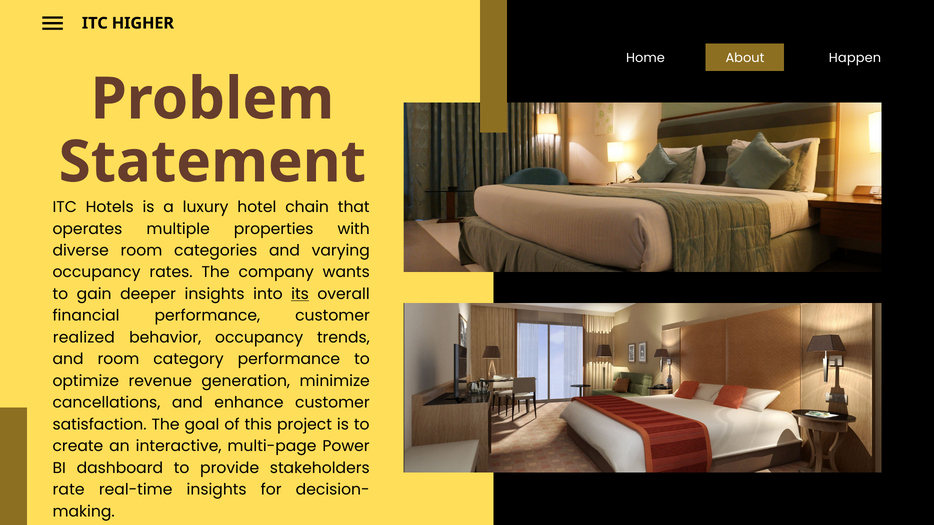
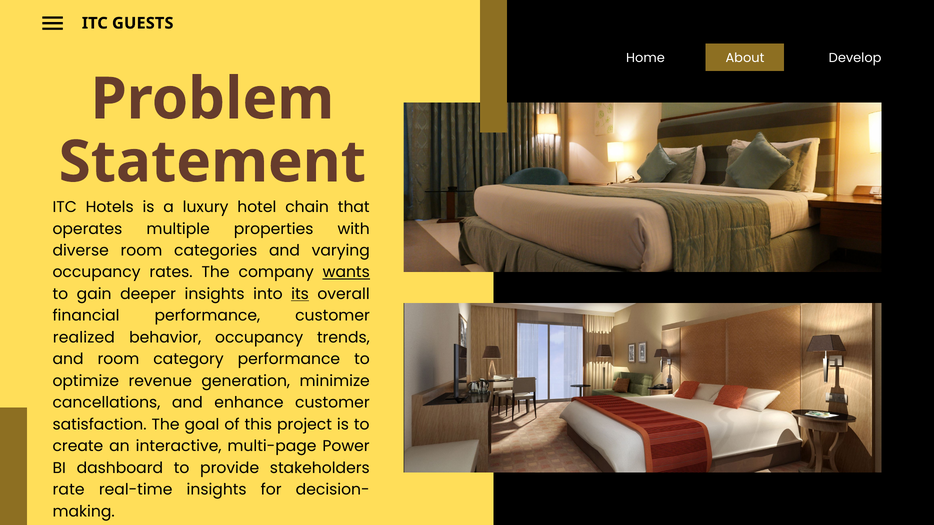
HIGHER: HIGHER -> GUESTS (143, 23)
Happen: Happen -> Develop (855, 58)
wants underline: none -> present (346, 273)
